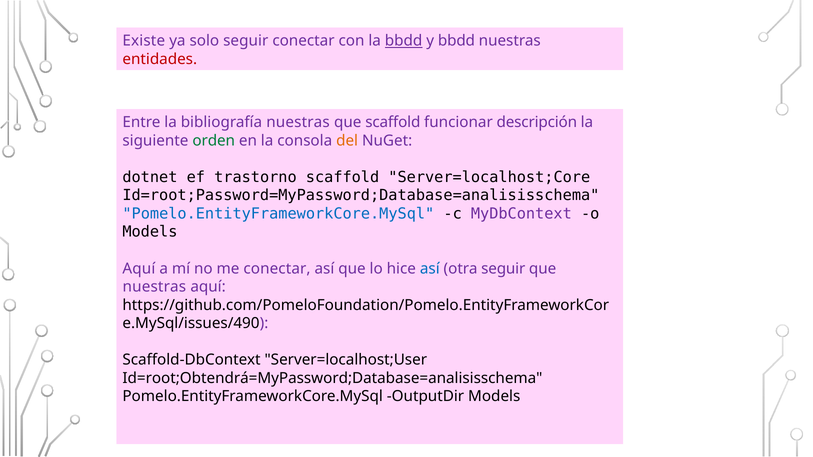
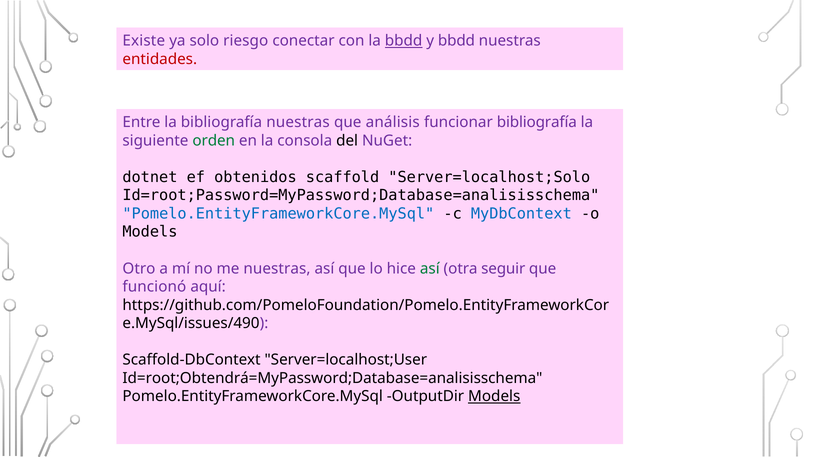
solo seguir: seguir -> riesgo (246, 41)
que scaffold: scaffold -> análisis (393, 122)
funcionar descripción: descripción -> bibliografía (537, 122)
del colour: orange -> black (347, 141)
trastorno: trastorno -> obtenidos (255, 177)
Server=localhost;Core: Server=localhost;Core -> Server=localhost;Solo (489, 177)
MyDbContext colour: purple -> blue (521, 214)
Aquí: Aquí -> Otro (139, 269)
me conectar: conectar -> nuestras (277, 269)
así colour: blue -> green (430, 269)
nuestras: nuestras -> funcionó (154, 287)
Models underline: none -> present (494, 397)
